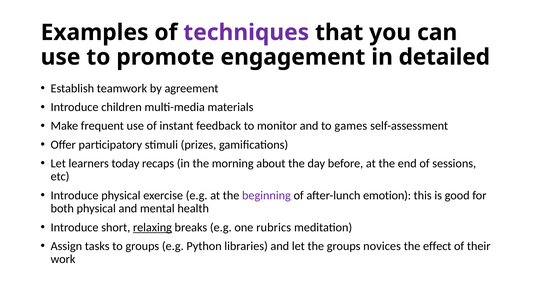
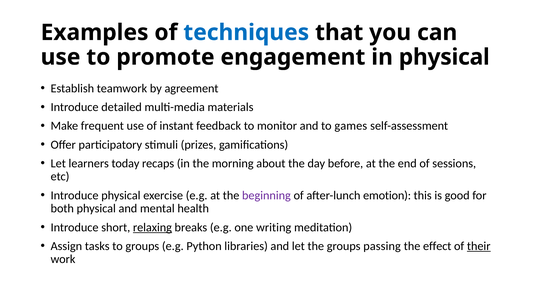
techniques colour: purple -> blue (246, 32)
in detailed: detailed -> physical (444, 57)
children: children -> detailed (122, 107)
rubrics: rubrics -> writing (274, 227)
novices: novices -> passing (382, 246)
their underline: none -> present (479, 246)
